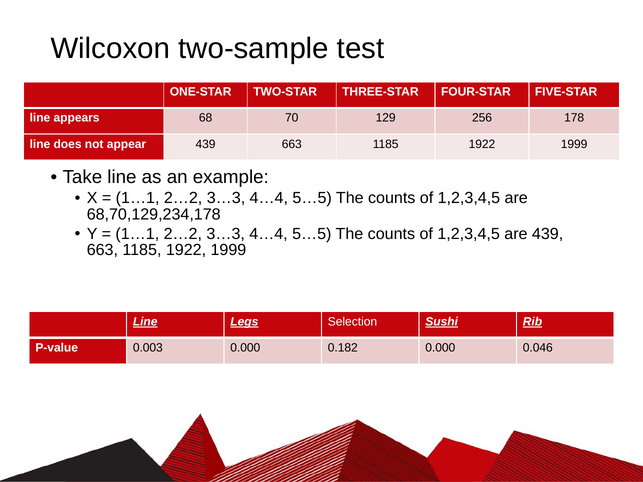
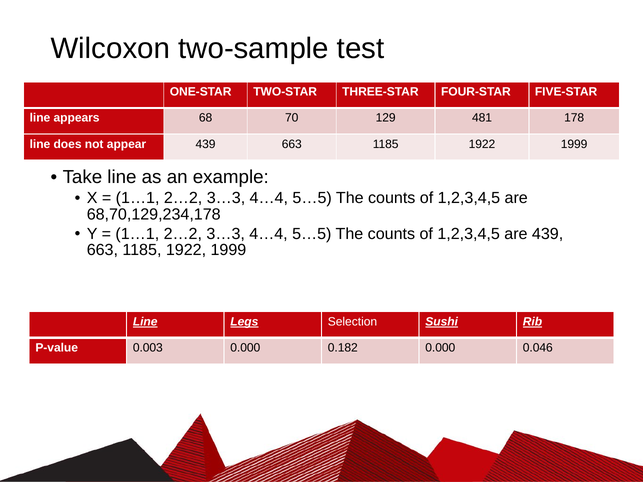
256: 256 -> 481 (482, 118)
